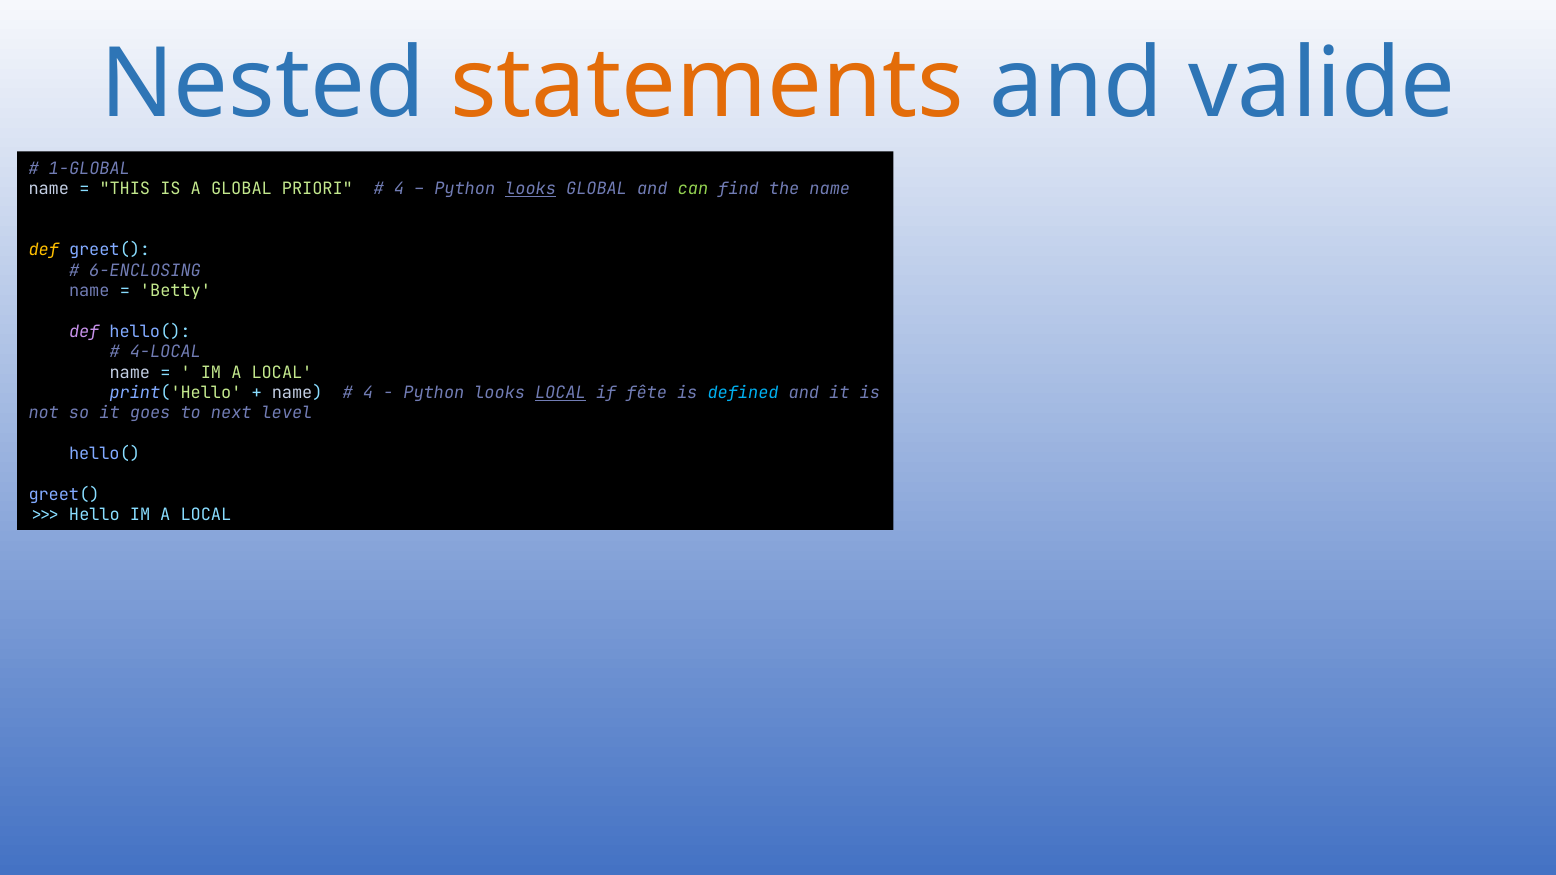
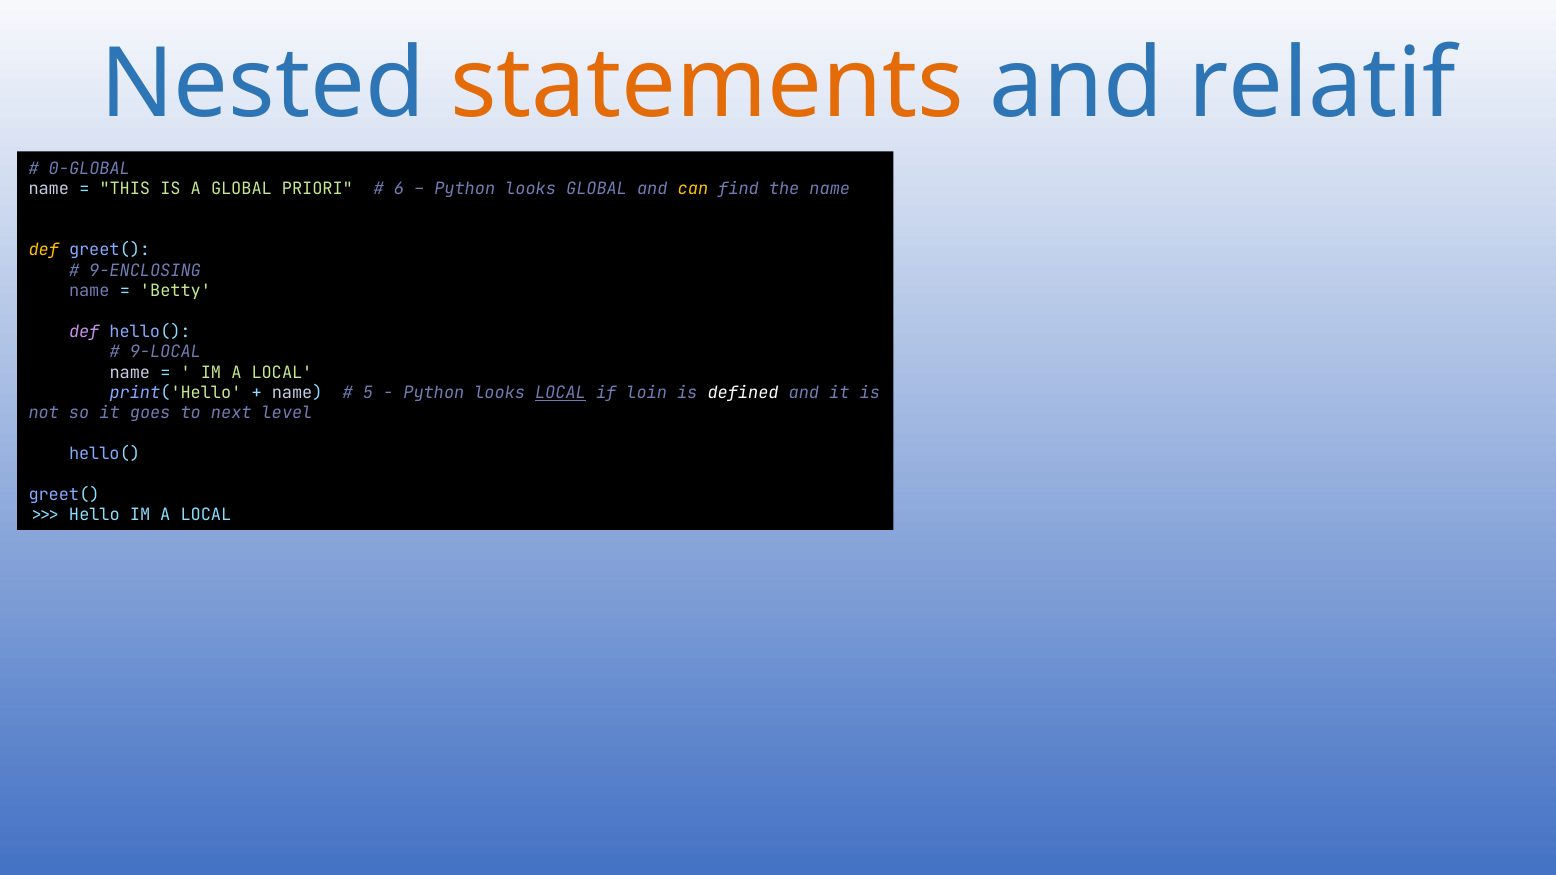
valide: valide -> relatif (1322, 84)
1-GLOBAL: 1-GLOBAL -> 0-GLOBAL (89, 169)
4: 4 -> 6 (399, 189)
looks underline: present -> none (531, 189)
can colour: light green -> yellow (693, 189)
6-ENCLOSING: 6-ENCLOSING -> 9-ENCLOSING (145, 271)
4-LOCAL: 4-LOCAL -> 9-LOCAL (165, 352)
4: 4 -> 5 (368, 393)
fête: fête -> loin (647, 393)
defined colour: light blue -> white (743, 393)
